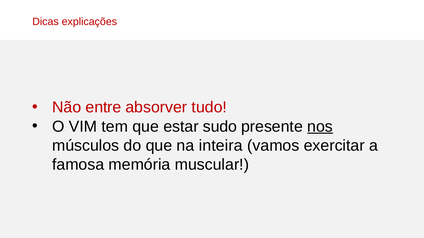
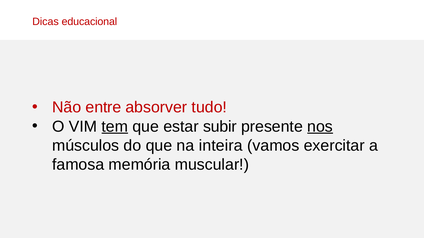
explicações: explicações -> educacional (89, 22)
tem underline: none -> present (115, 127)
sudo: sudo -> subir (220, 127)
